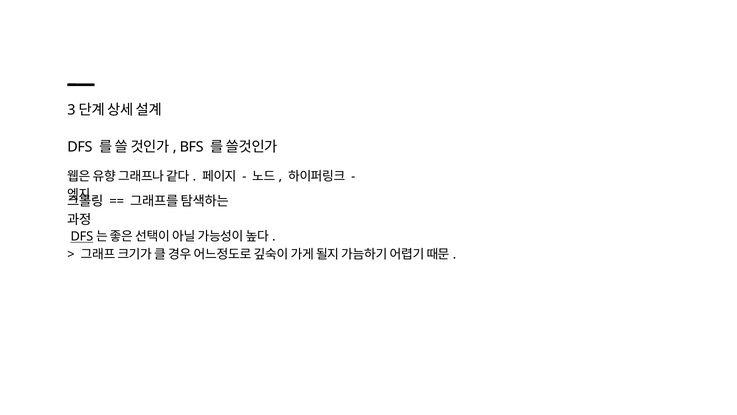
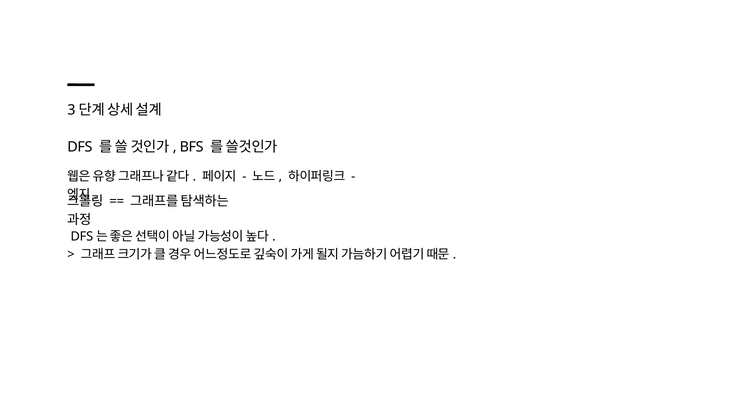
DFS underline: present -> none (82, 236)
